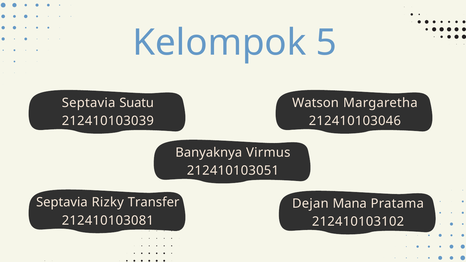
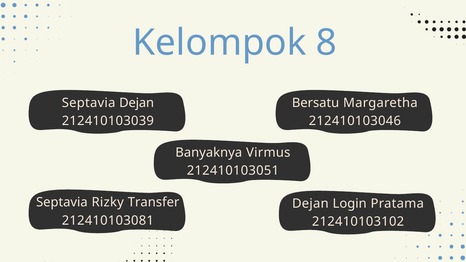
5: 5 -> 8 (326, 43)
Septavia Suatu: Suatu -> Dejan (137, 103)
Watson: Watson -> Bersatu (316, 103)
Mana: Mana -> Login (350, 204)
